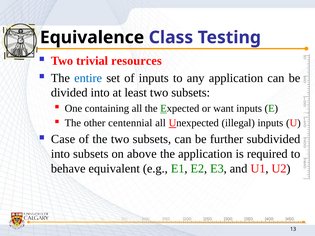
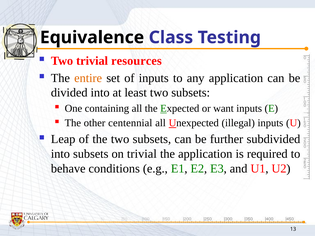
entire colour: blue -> orange (88, 78)
Case: Case -> Leap (63, 139)
on above: above -> trivial (142, 154)
equivalent: equivalent -> conditions (114, 169)
